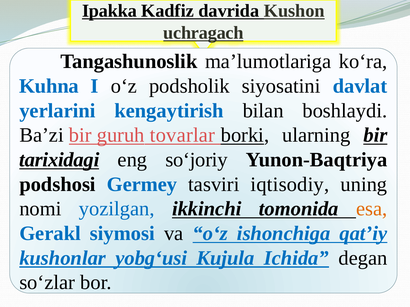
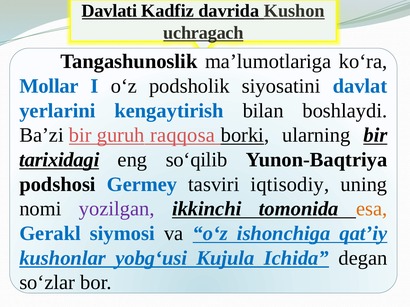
Ipakka: Ipakka -> Davlati (109, 11)
Kuhna: Kuhna -> Mollar (49, 86)
tovarlar: tovarlar -> raqqosa (183, 135)
so‘joriy: so‘joriy -> so‘qilib (197, 160)
yozilgan colour: blue -> purple (117, 209)
